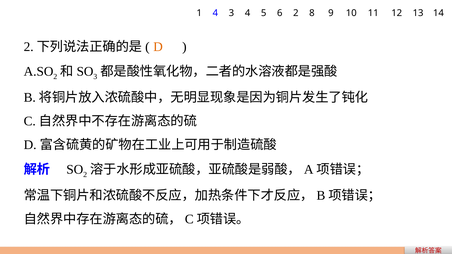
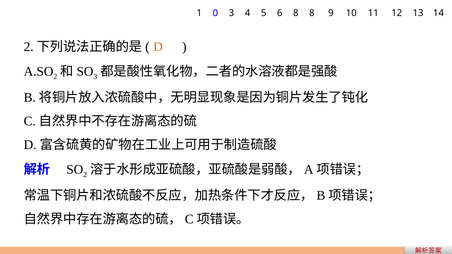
1 4: 4 -> 0 (215, 13)
6 2: 2 -> 8 (296, 13)
